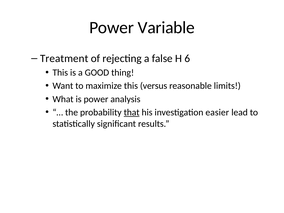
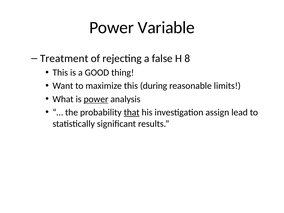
6: 6 -> 8 (187, 59)
versus: versus -> during (154, 86)
power underline: none -> present (96, 99)
easier: easier -> assign (217, 112)
